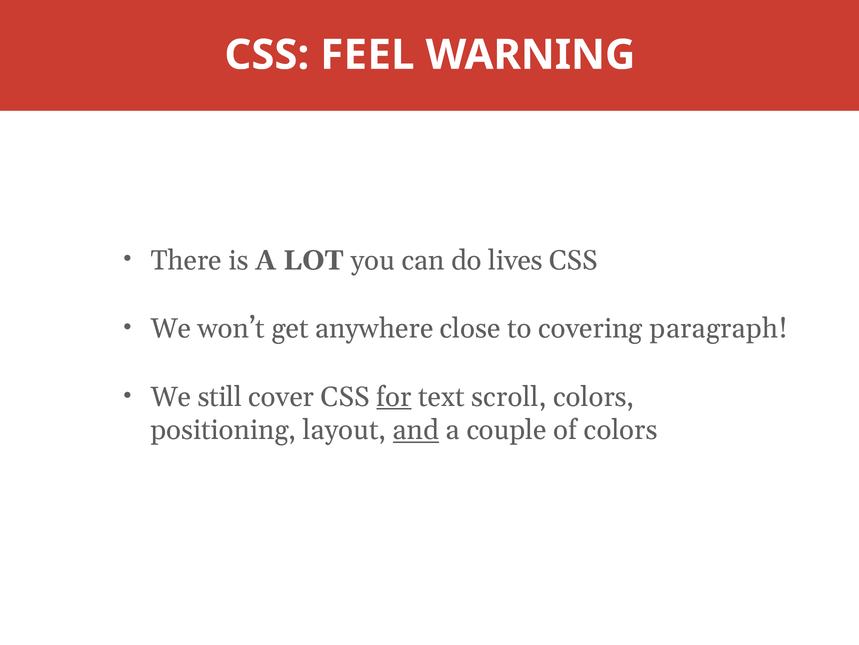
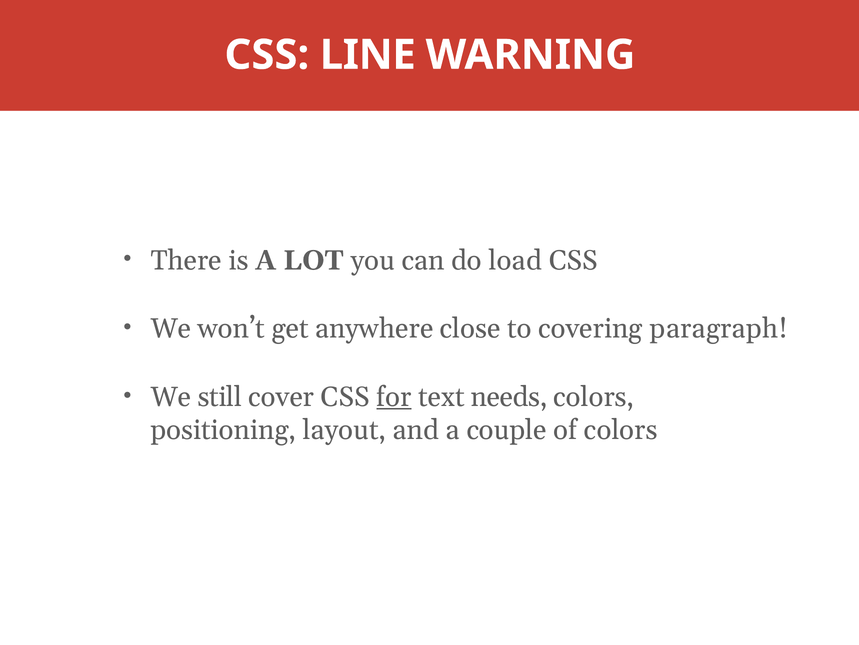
FEEL: FEEL -> LINE (368, 55)
lives: lives -> load (515, 260)
scroll: scroll -> needs (509, 397)
and underline: present -> none (416, 430)
